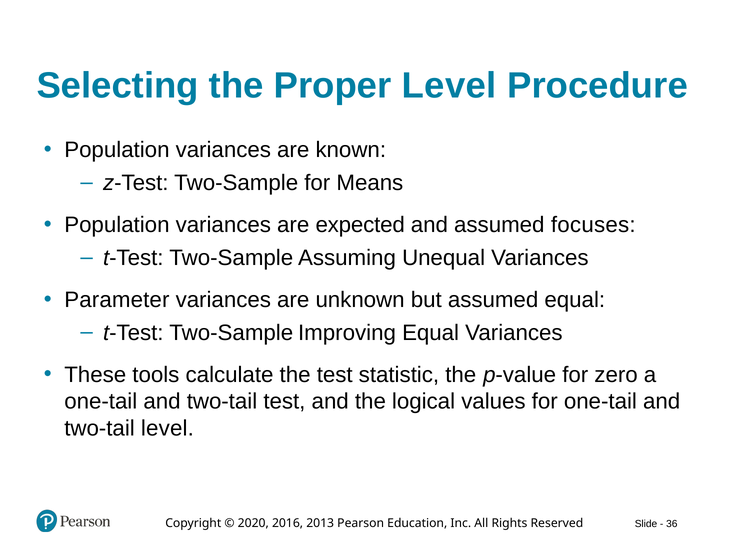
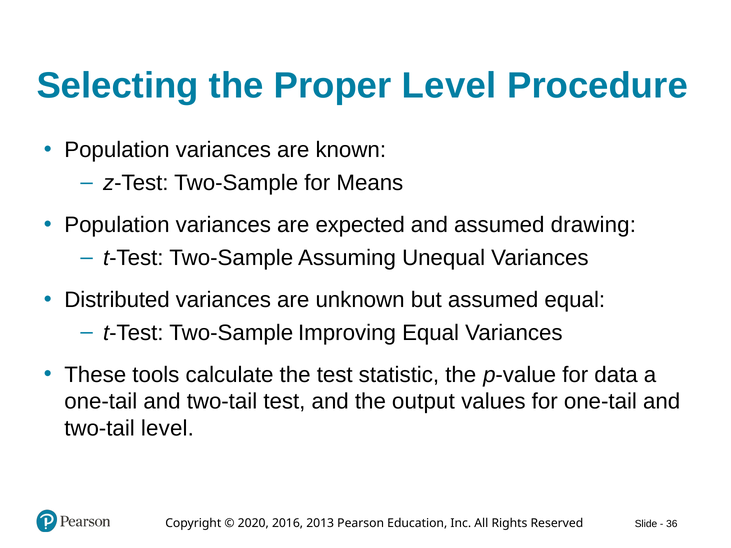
focuses: focuses -> drawing (593, 225)
Parameter: Parameter -> Distributed (117, 300)
zero: zero -> data (616, 375)
logical: logical -> output (423, 402)
